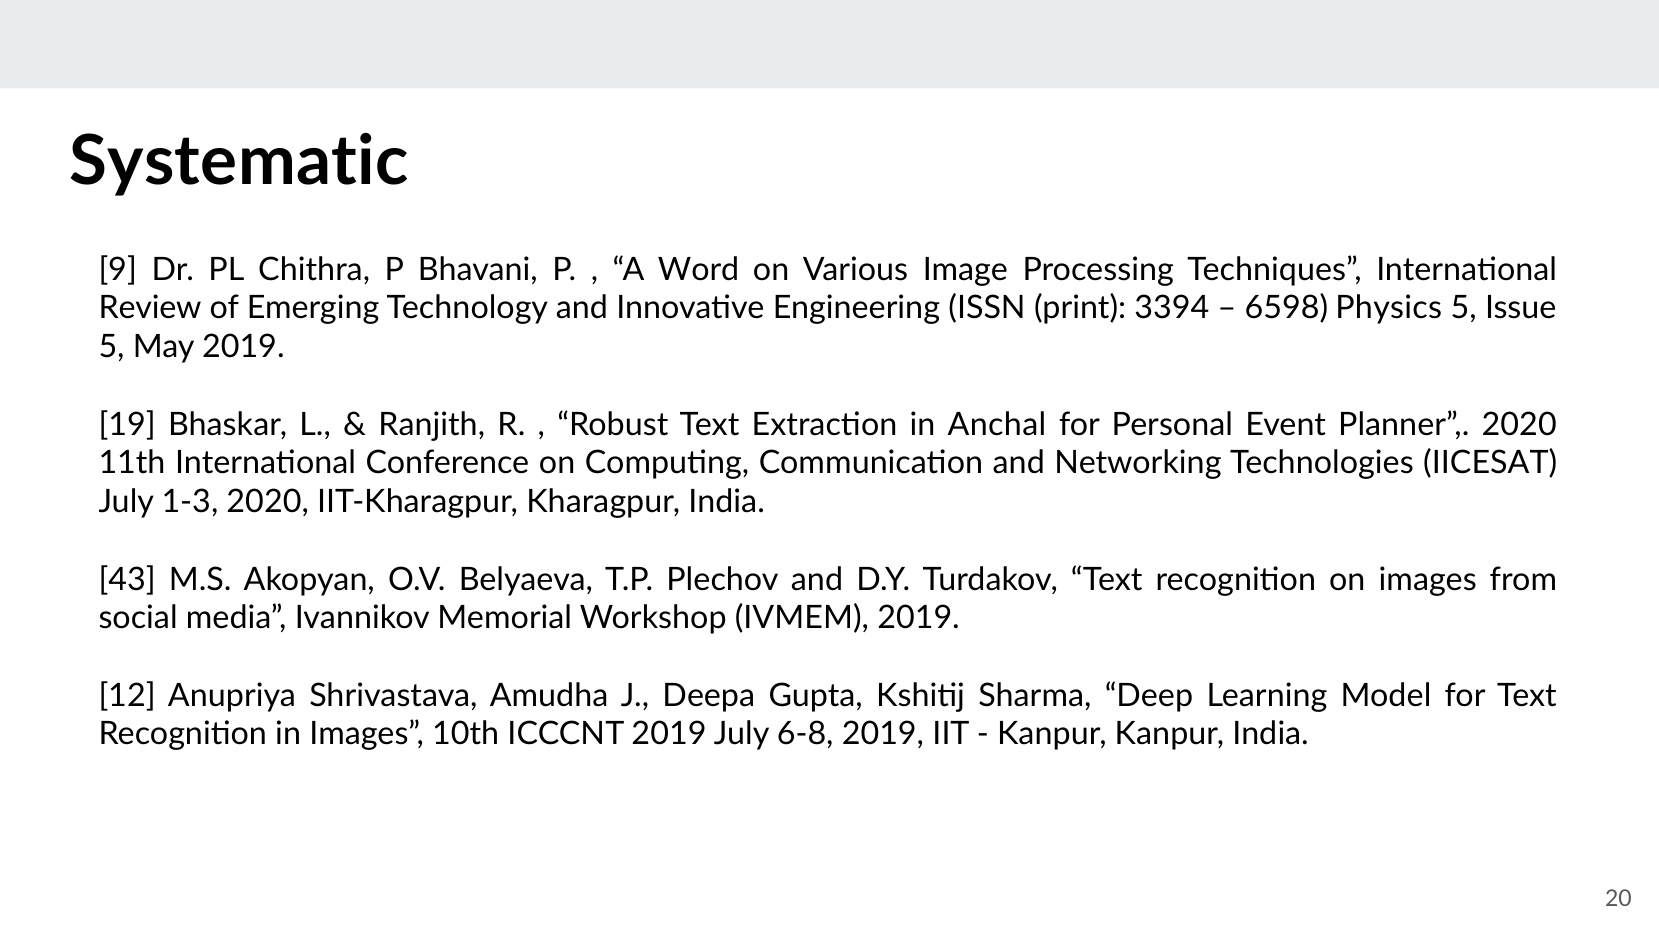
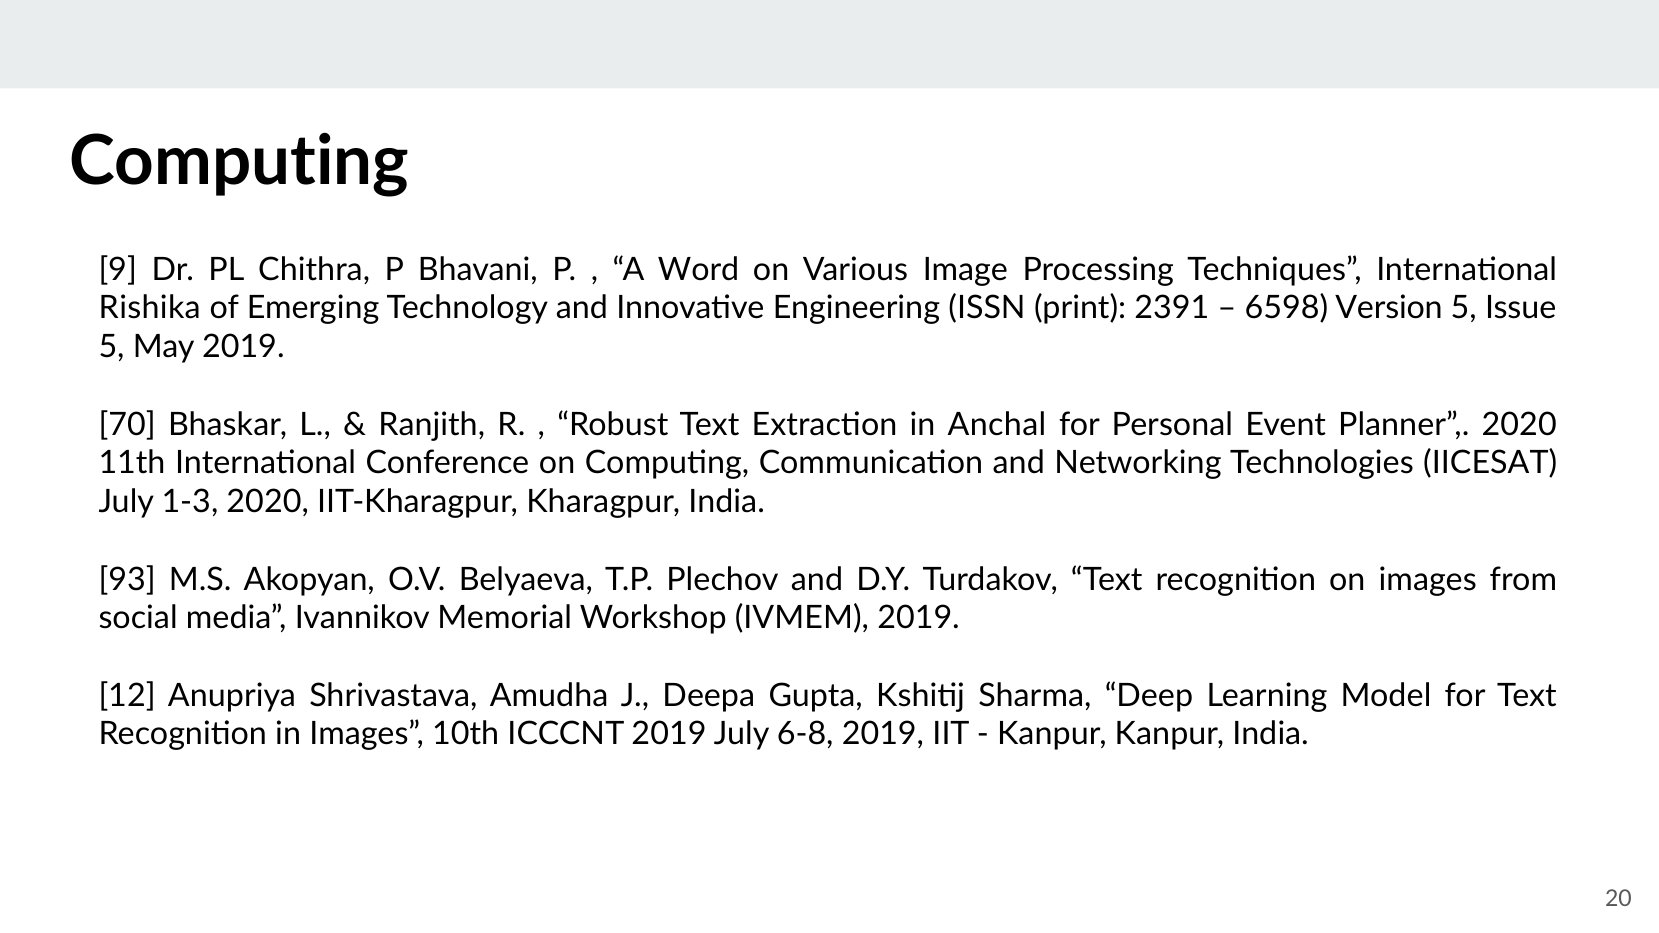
Systematic: Systematic -> Computing (239, 161)
Review: Review -> Rishika (150, 308)
3394: 3394 -> 2391 (1172, 308)
Physics: Physics -> Version (1389, 308)
19: 19 -> 70 (127, 425)
43: 43 -> 93 (127, 580)
